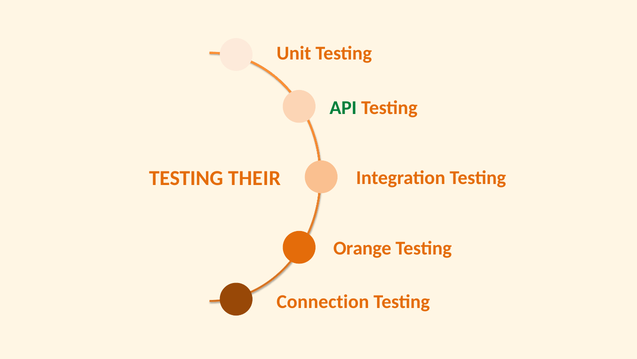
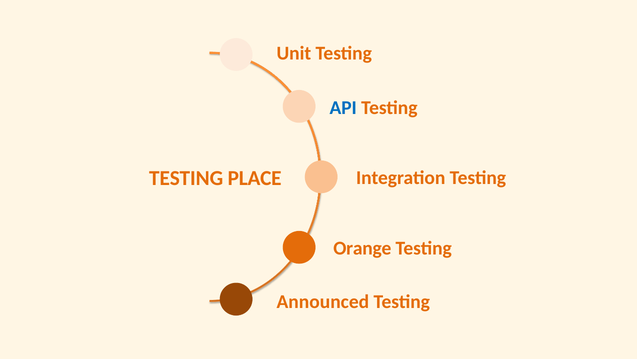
API colour: green -> blue (343, 107)
THEIR: THEIR -> PLACE (255, 178)
Connection: Connection -> Announced (323, 301)
